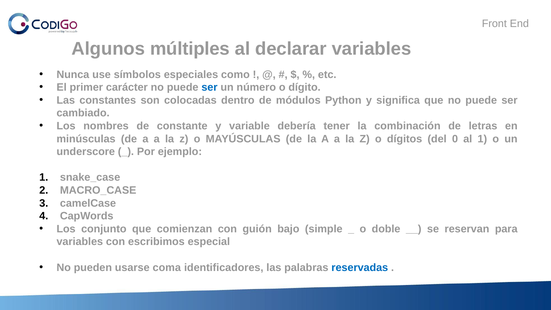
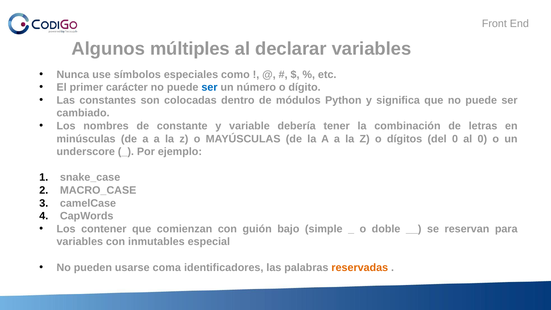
al 1: 1 -> 0 (482, 139)
conjunto: conjunto -> contener (104, 229)
escribimos: escribimos -> inmutables (156, 242)
reservadas colour: blue -> orange (360, 267)
